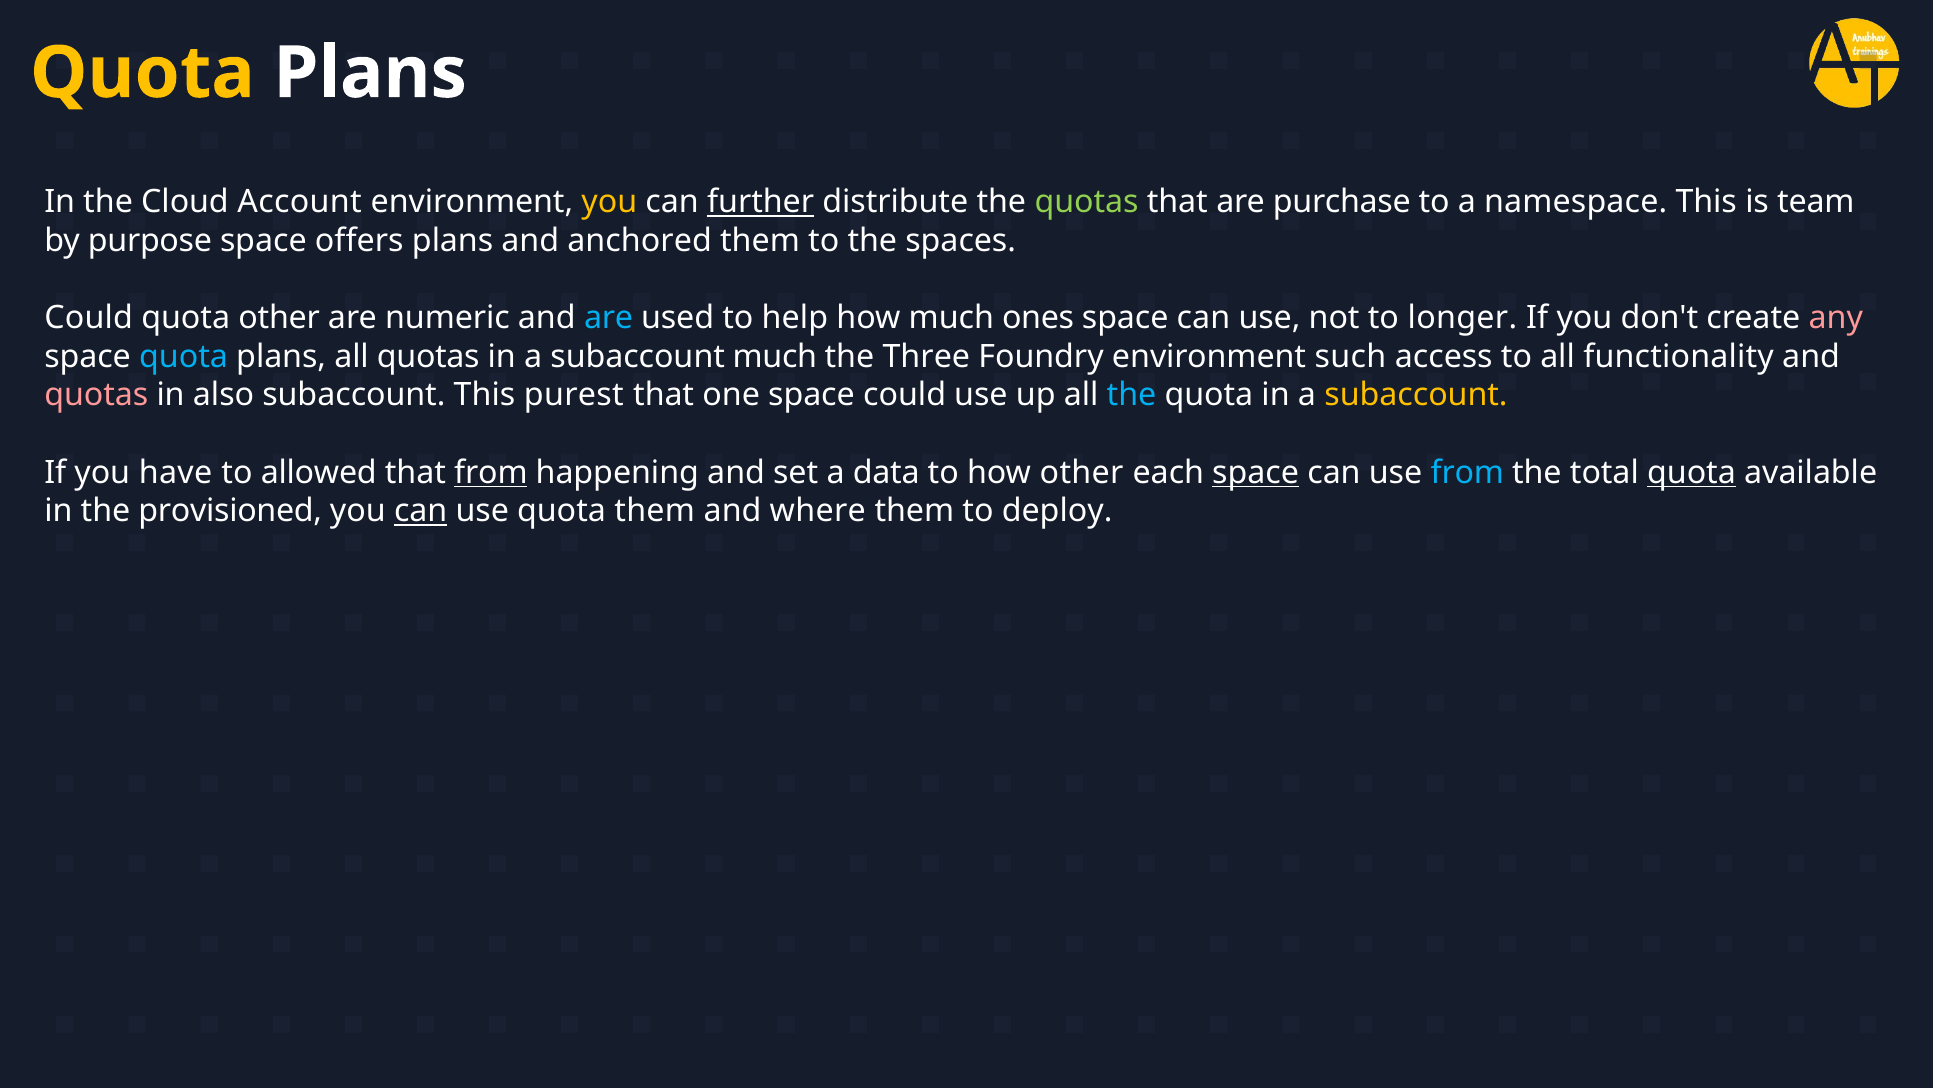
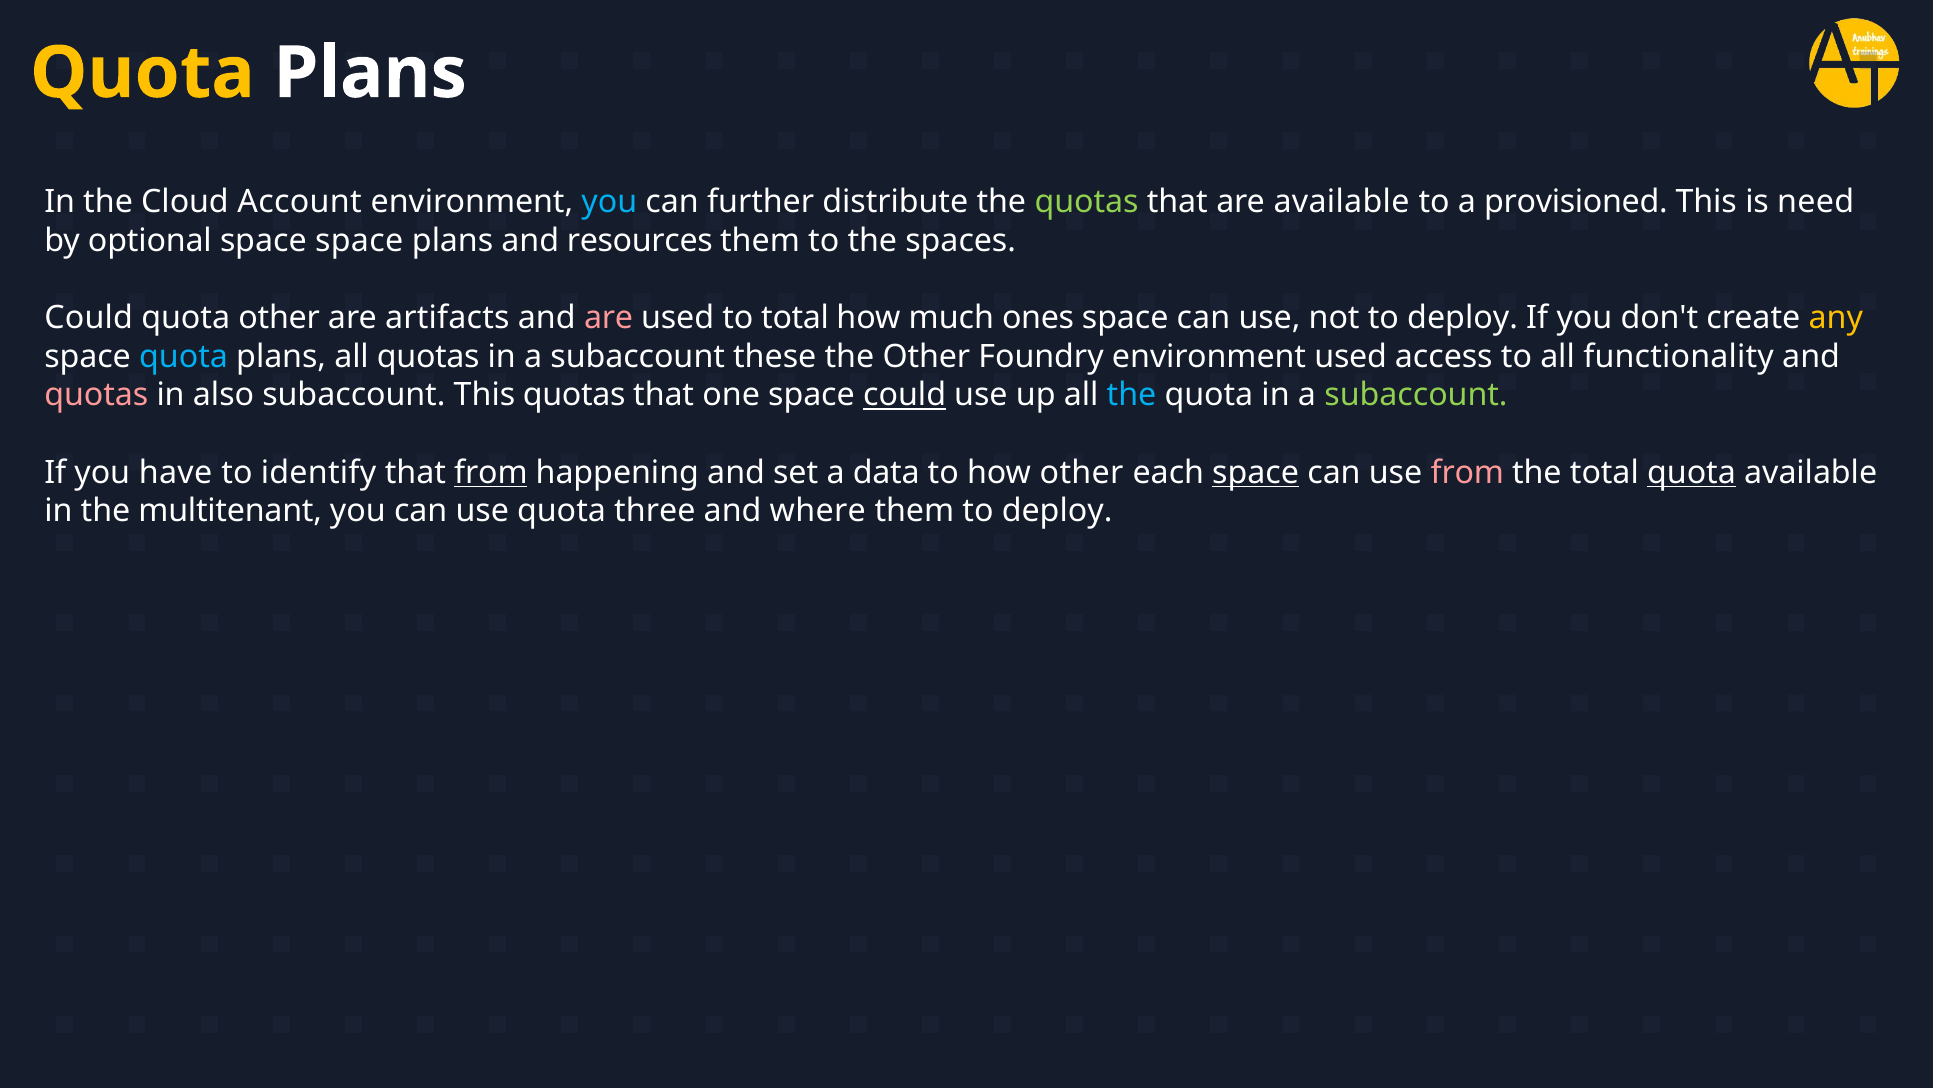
you colour: yellow -> light blue (609, 202)
further underline: present -> none (761, 202)
are purchase: purchase -> available (1342, 202)
namespace: namespace -> provisioned (1576, 202)
team: team -> need (1816, 202)
purpose: purpose -> optional (150, 241)
space offers: offers -> space (359, 241)
anchored: anchored -> resources (640, 241)
numeric: numeric -> artifacts (447, 318)
are colour: light blue -> pink (609, 318)
to help: help -> total (795, 318)
not to longer: longer -> deploy (1463, 318)
any colour: pink -> yellow (1836, 318)
subaccount much: much -> these (775, 357)
the Three: Three -> Other (926, 357)
environment such: such -> used (1351, 357)
This purest: purest -> quotas (574, 395)
could underline: none -> present (905, 395)
subaccount colour: yellow -> light green (1416, 395)
allowed: allowed -> identify (319, 472)
from colour: light blue -> pink (1467, 472)
provisioned: provisioned -> multitenant (230, 511)
can underline: present -> none (421, 511)
quota them: them -> three (655, 511)
